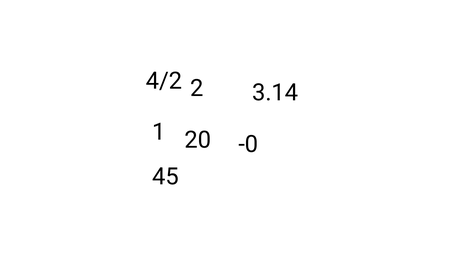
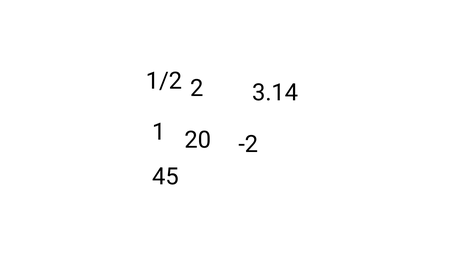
4/2: 4/2 -> 1/2 (164, 81)
-0: -0 -> -2 (248, 144)
